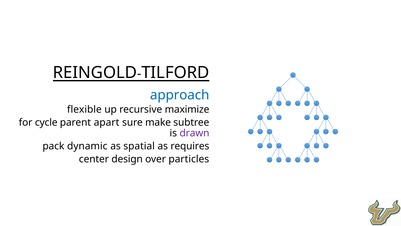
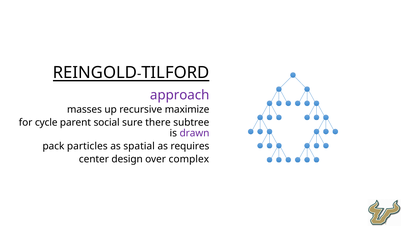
approach colour: blue -> purple (180, 95)
flexible: flexible -> masses (84, 109)
apart: apart -> social (107, 122)
make: make -> there (158, 122)
dynamic: dynamic -> particles (87, 146)
particles: particles -> complex (189, 159)
